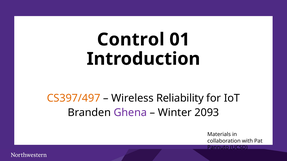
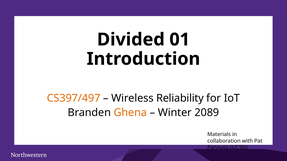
Control: Control -> Divided (131, 40)
Ghena colour: purple -> orange (130, 113)
2093: 2093 -> 2089 (207, 113)
